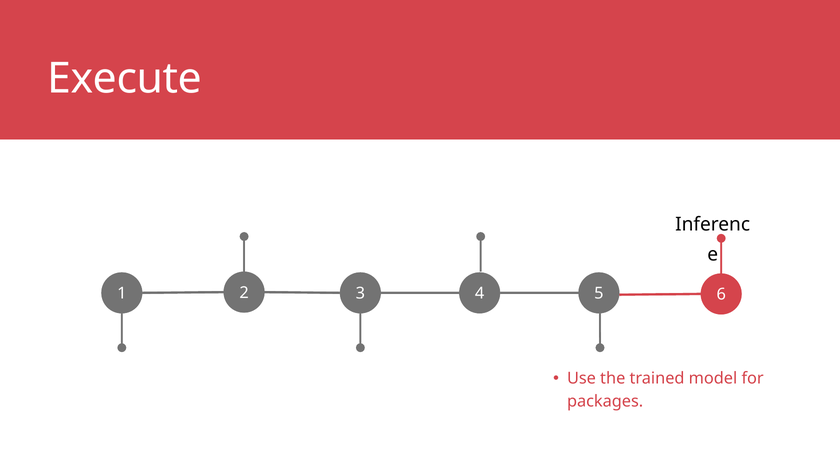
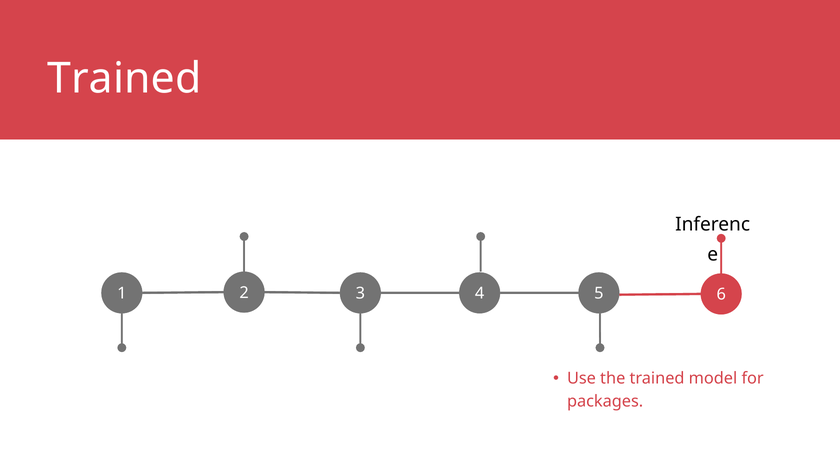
Execute: Execute -> Trained (124, 78)
